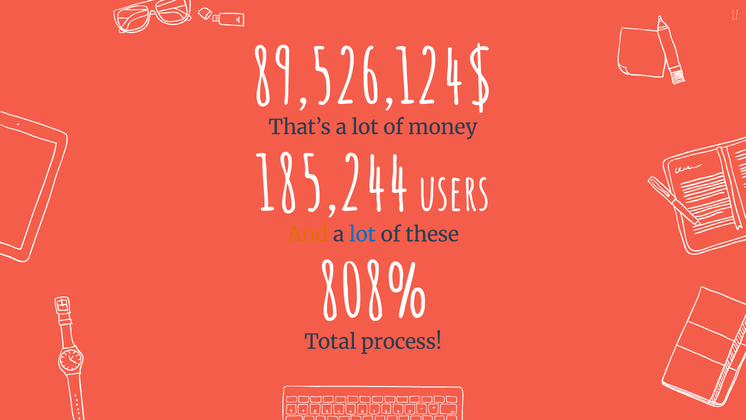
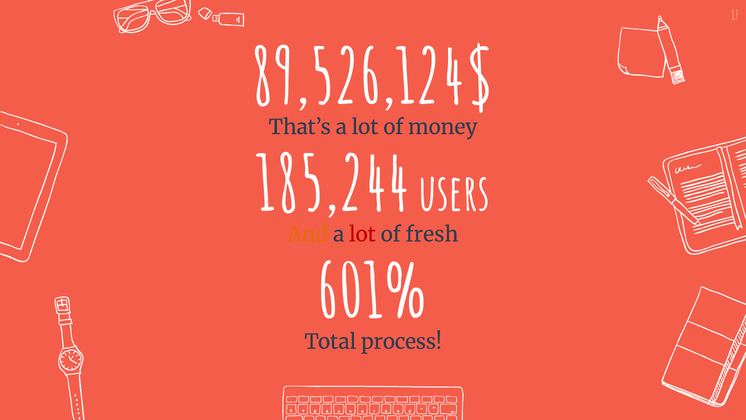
lot colour: blue -> red (362, 234)
these: these -> fresh (432, 234)
808%: 808% -> 601% (373, 293)
